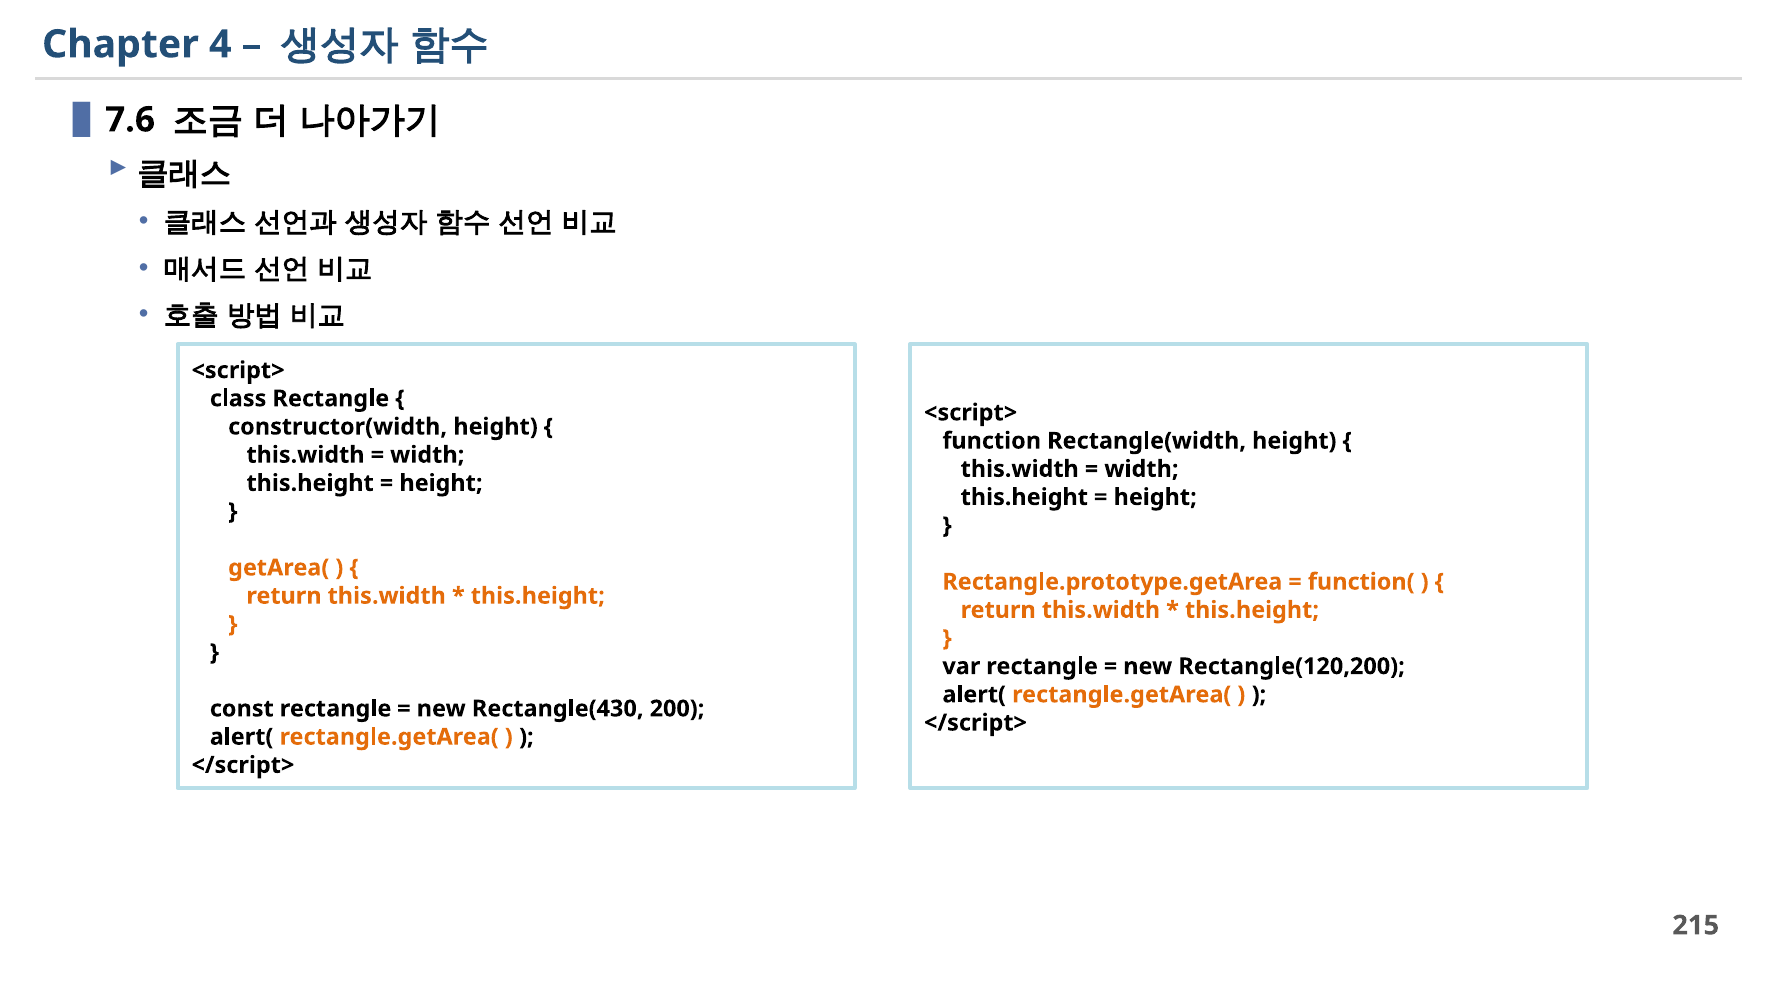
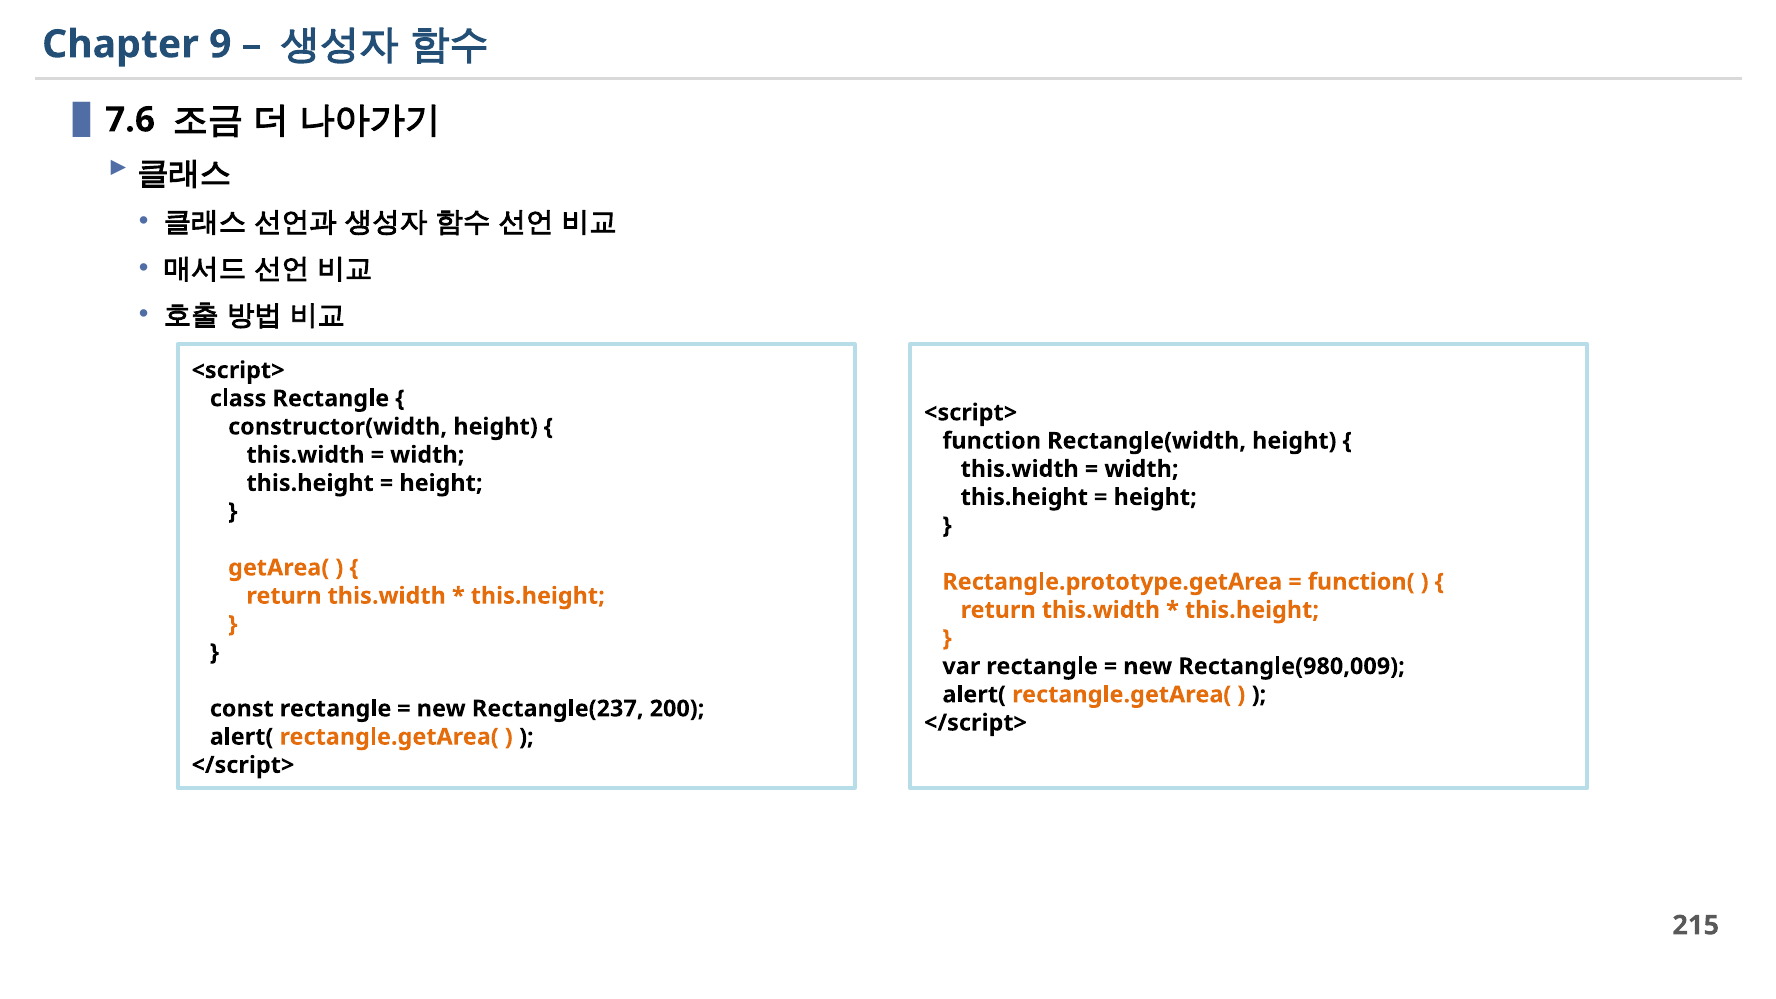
4: 4 -> 9 (220, 44)
Rectangle(120,200: Rectangle(120,200 -> Rectangle(980,009 (1292, 666)
Rectangle(430: Rectangle(430 -> Rectangle(237 (558, 709)
